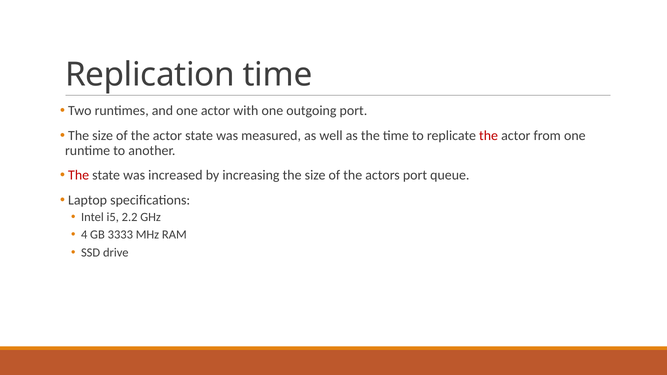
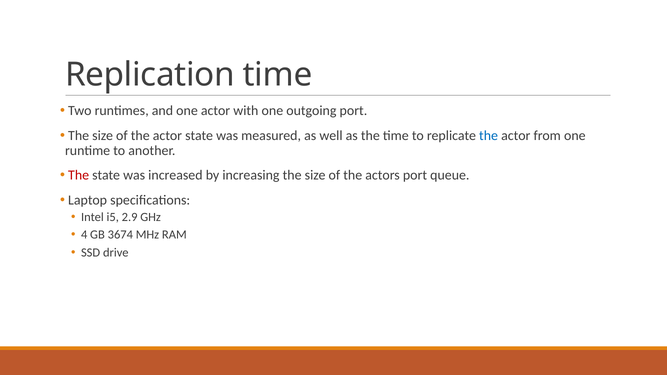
the colour: red -> blue (489, 136)
2.2: 2.2 -> 2.9 (130, 217)
3333: 3333 -> 3674 (120, 235)
